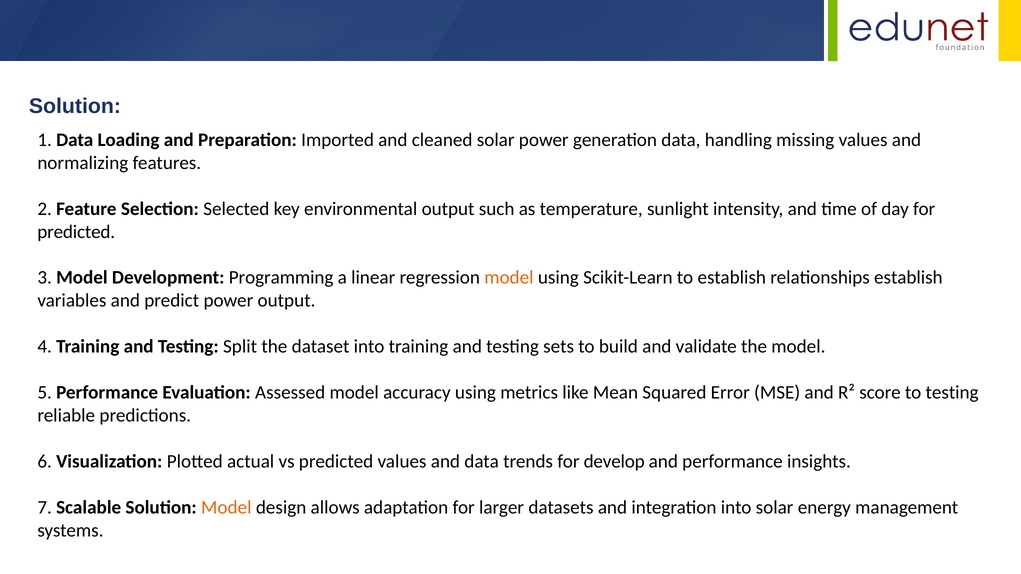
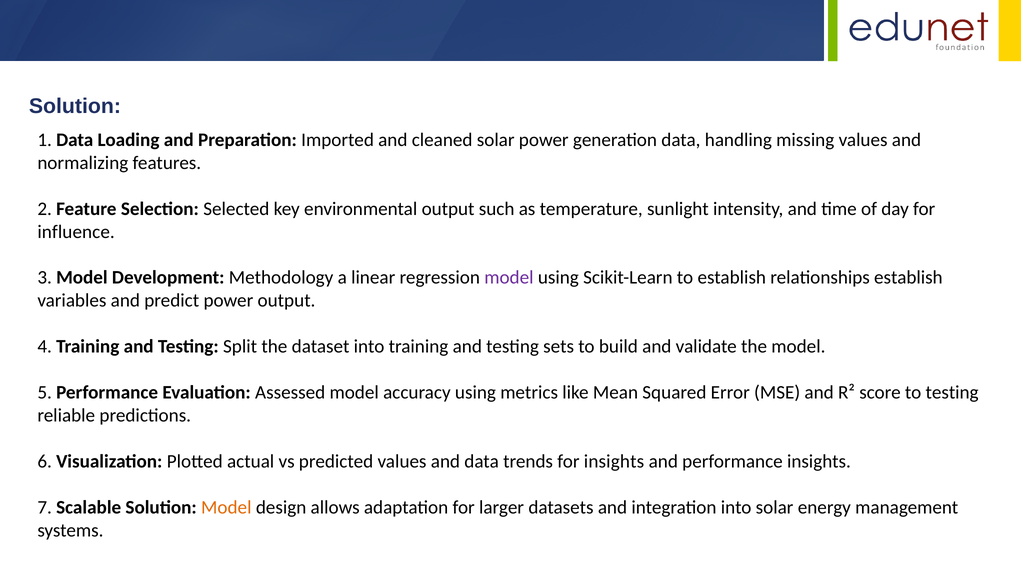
predicted: predicted -> influence (76, 232)
Programming: Programming -> Methodology (281, 278)
model colour: orange -> purple (509, 278)
for develop: develop -> insights (614, 462)
